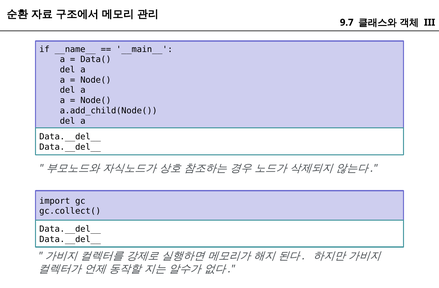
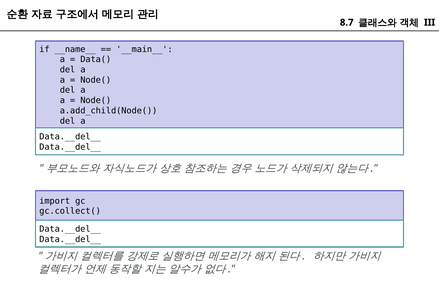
9.7: 9.7 -> 8.7 (347, 22)
